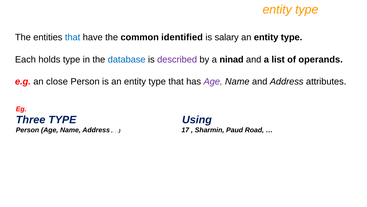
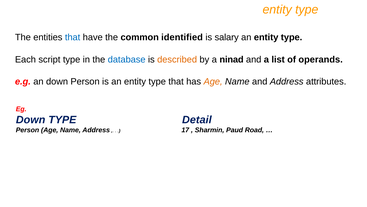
holds: holds -> script (49, 59)
described colour: purple -> orange (177, 59)
an close: close -> down (57, 81)
Age colour: purple -> orange (213, 81)
Three: Three -> Down (31, 120)
Using: Using -> Detail (197, 120)
